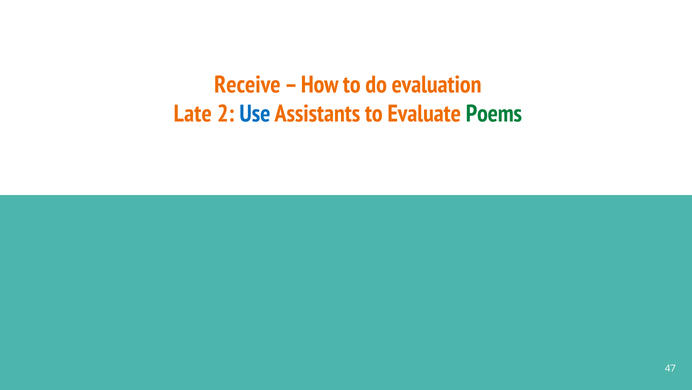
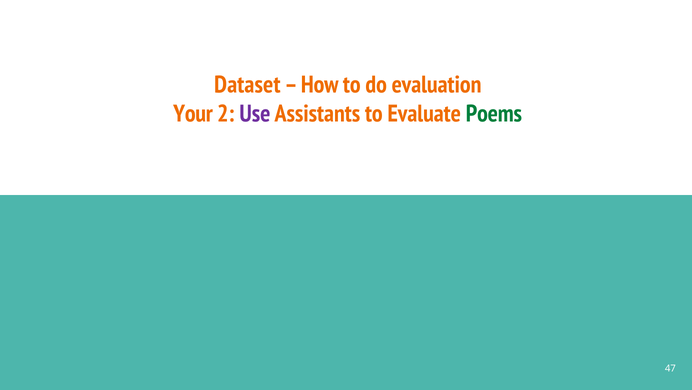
Receive: Receive -> Dataset (247, 85)
Late: Late -> Your (193, 113)
Use colour: blue -> purple (255, 113)
